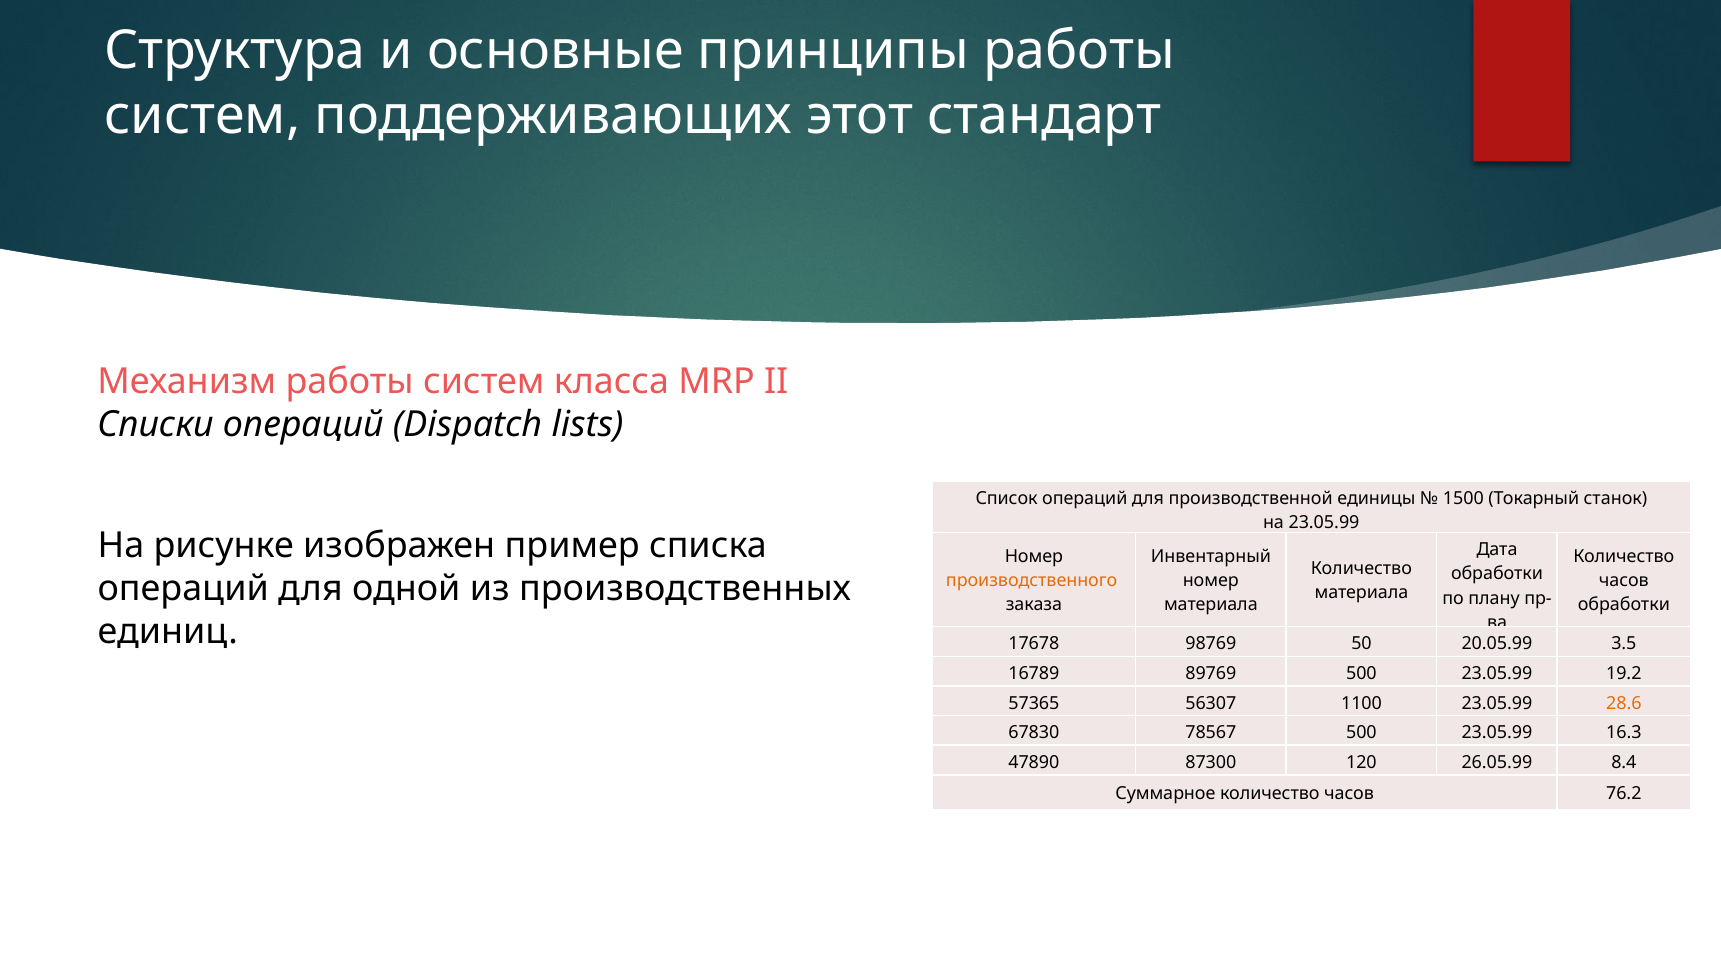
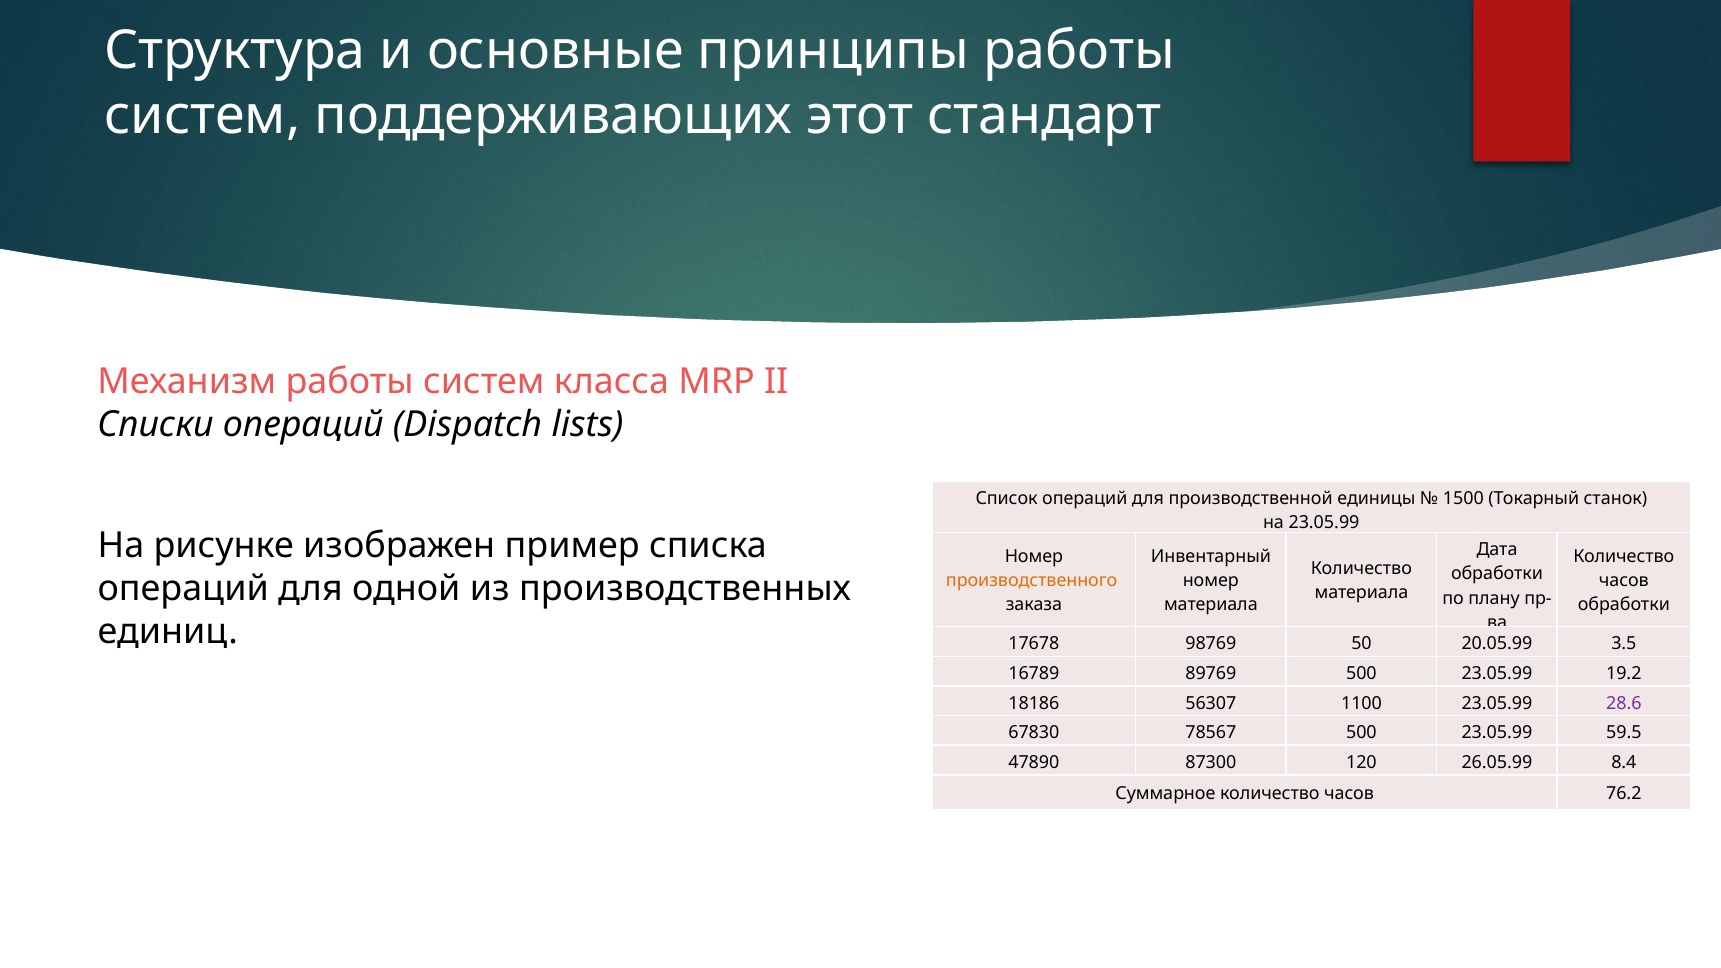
57365: 57365 -> 18186 (1034, 703)
28.6 colour: orange -> purple (1624, 703)
16.3: 16.3 -> 59.5 (1624, 733)
